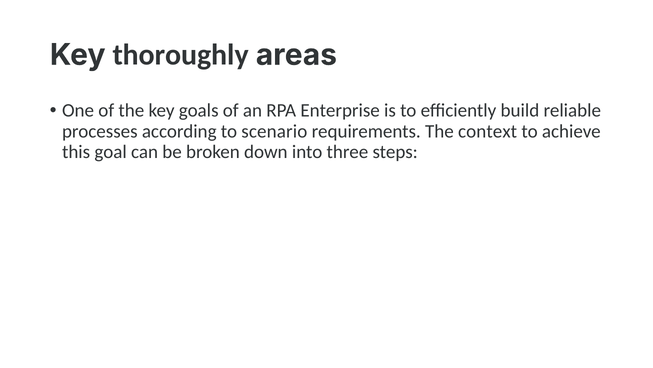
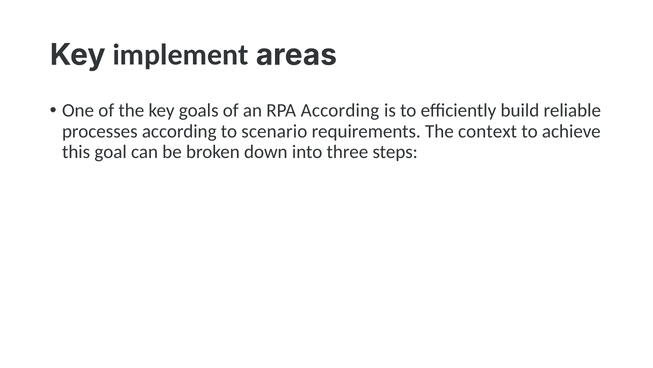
thoroughly: thoroughly -> implement (181, 55)
RPA Enterprise: Enterprise -> According (340, 110)
